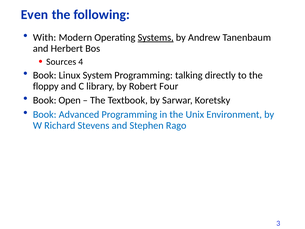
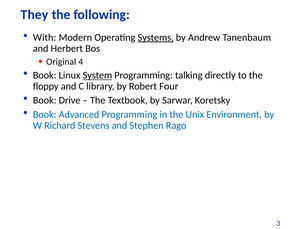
Even: Even -> They (35, 15)
Sources: Sources -> Original (61, 62)
System underline: none -> present (97, 75)
Open: Open -> Drive (70, 100)
